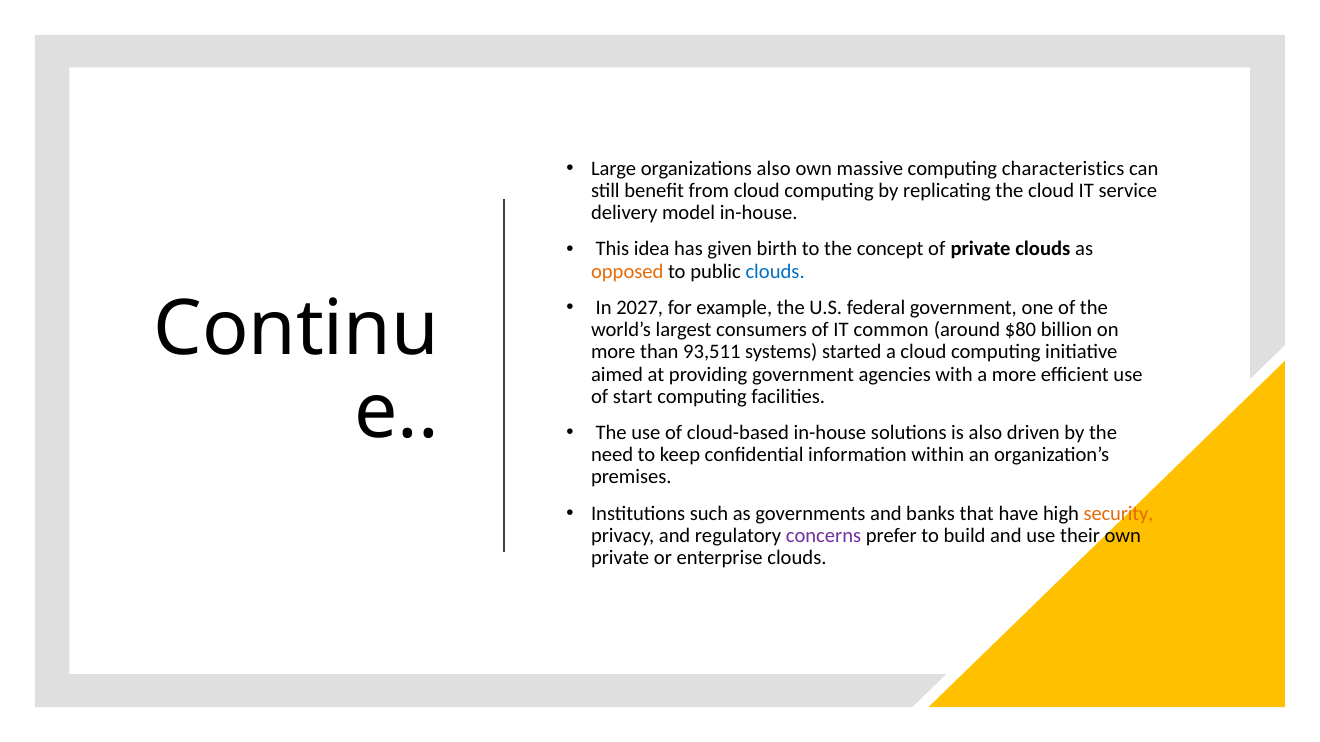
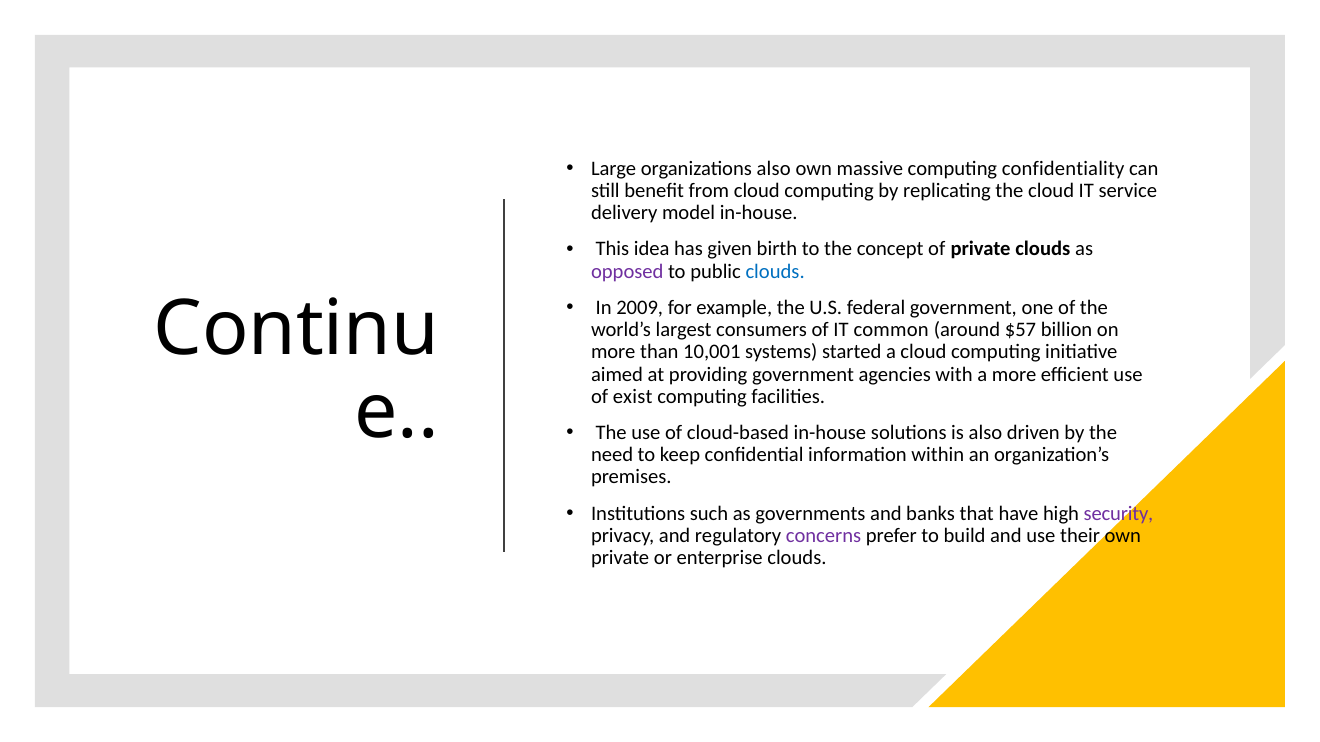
characteristics: characteristics -> confidentiality (1063, 169)
opposed colour: orange -> purple (627, 272)
2027: 2027 -> 2009 (640, 308)
$80: $80 -> $57 (1020, 330)
93,511: 93,511 -> 10,001 (712, 352)
start: start -> exist (633, 397)
security colour: orange -> purple (1119, 514)
